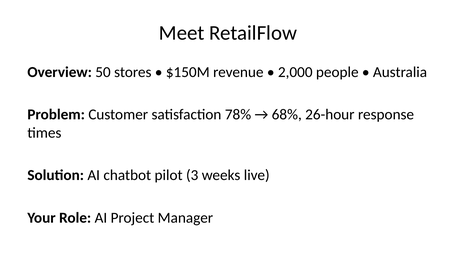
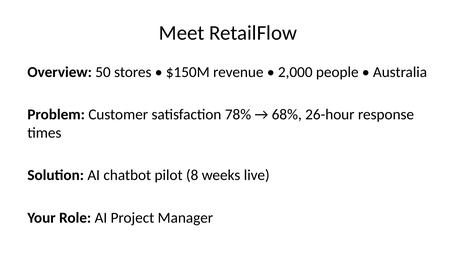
3: 3 -> 8 (192, 176)
